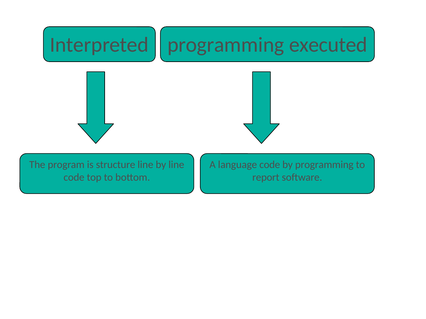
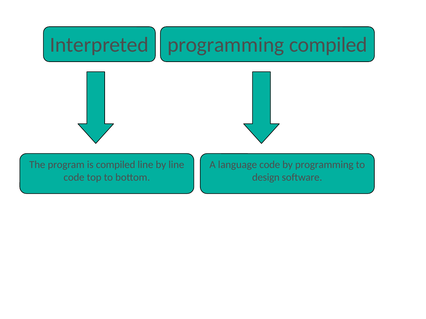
programming executed: executed -> compiled (328, 45)
is structure: structure -> compiled (116, 165)
report: report -> design (266, 178)
